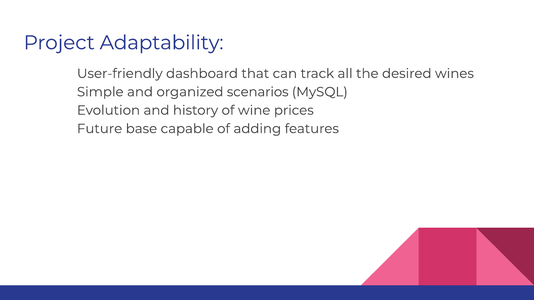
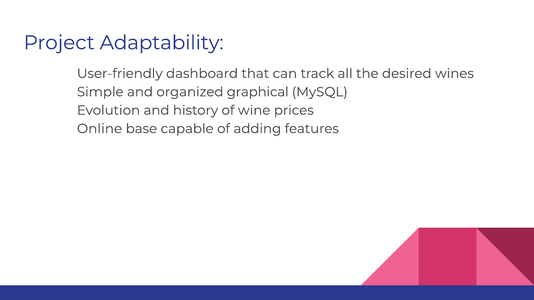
scenarios: scenarios -> graphical (258, 92)
Future: Future -> Online (100, 129)
